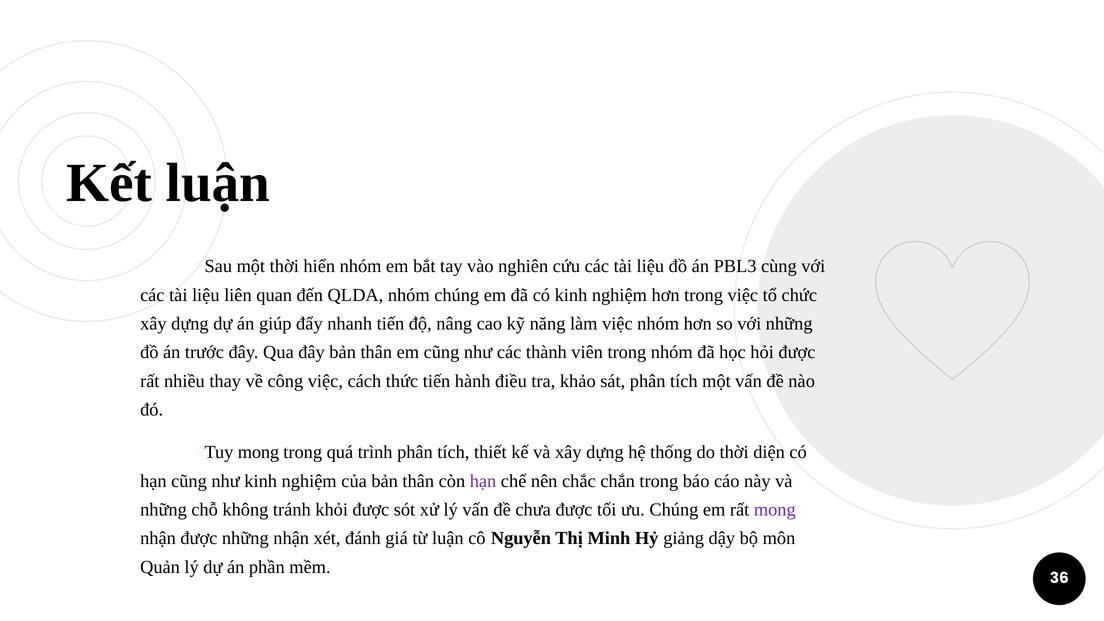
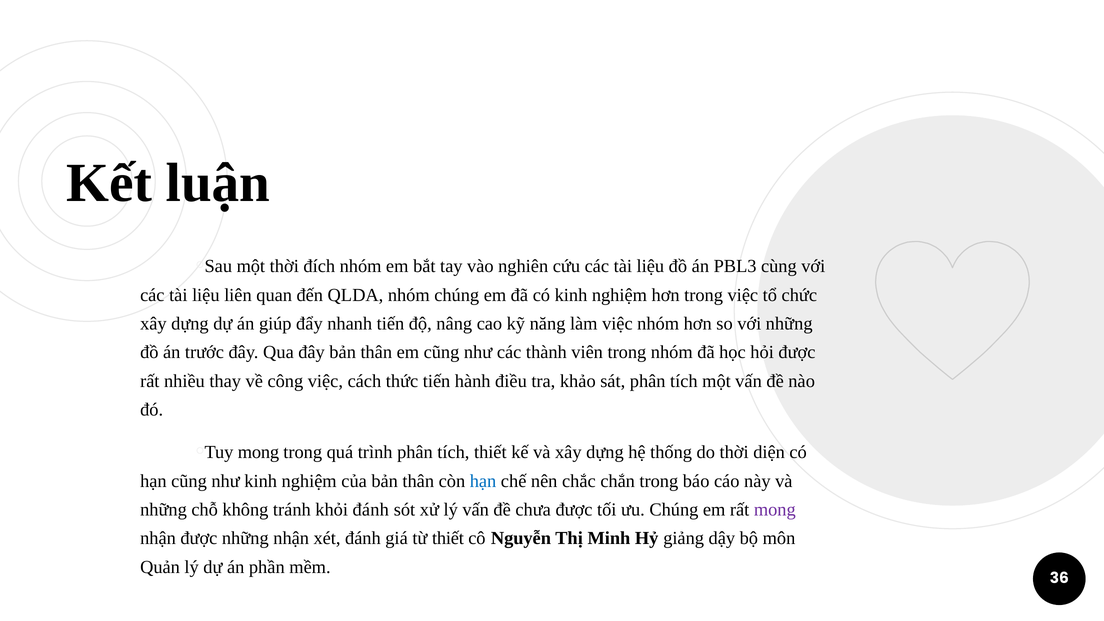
hiển: hiển -> đích (319, 266)
hạn colour: purple -> blue (483, 481)
khỏi được: được -> đánh (371, 510)
từ luận: luận -> thiết (448, 538)
